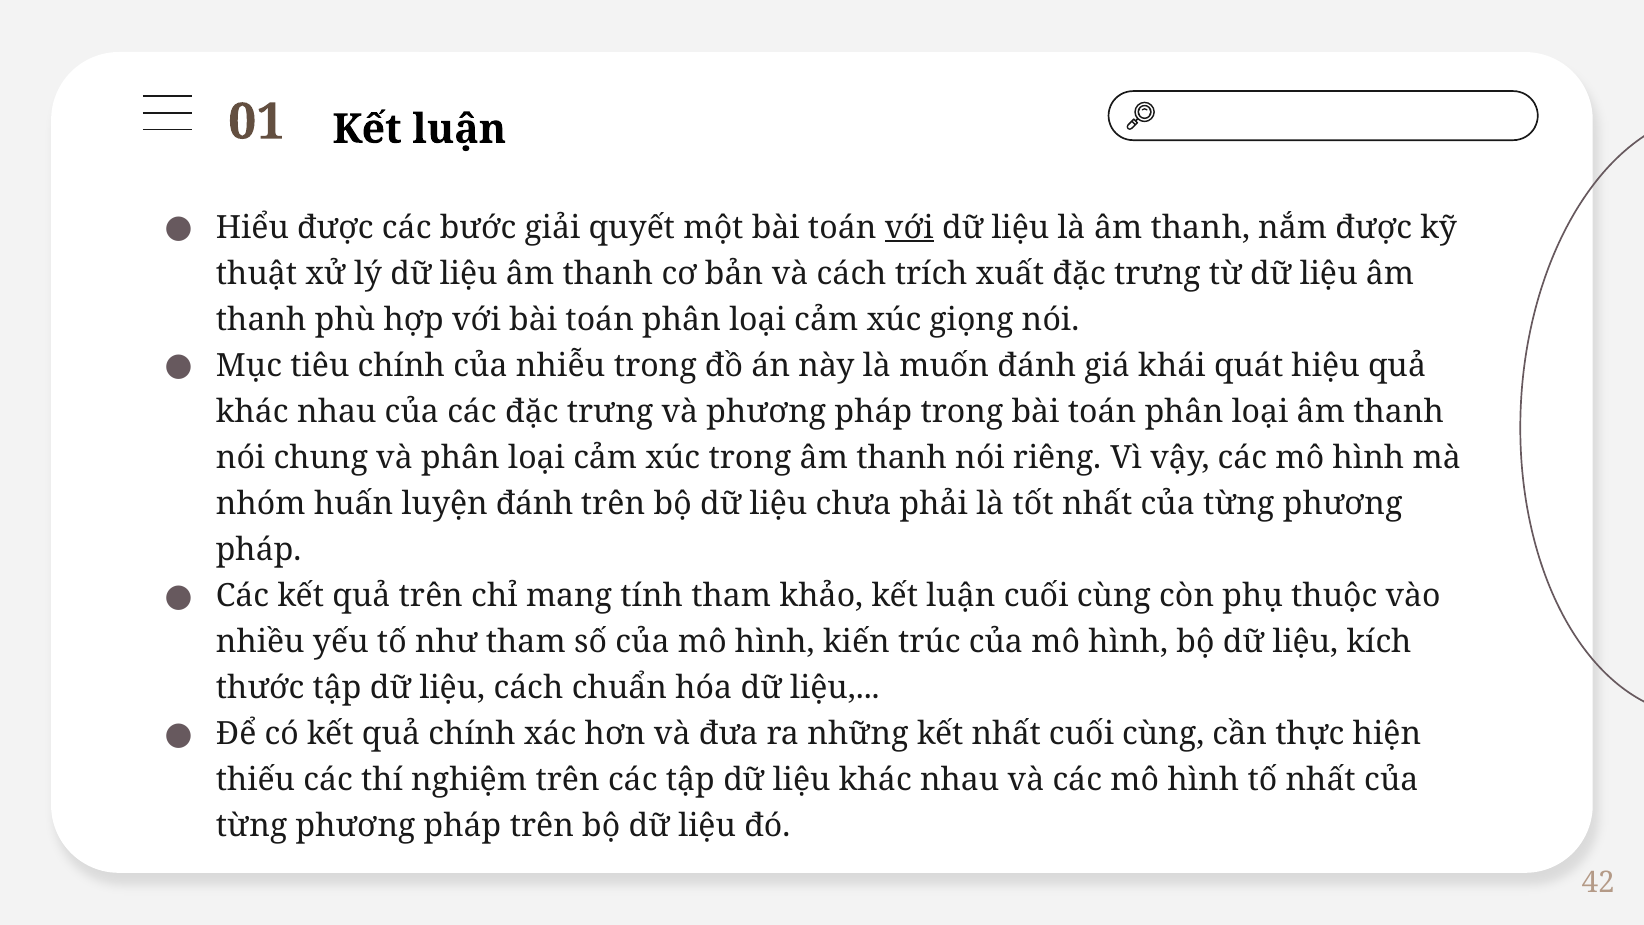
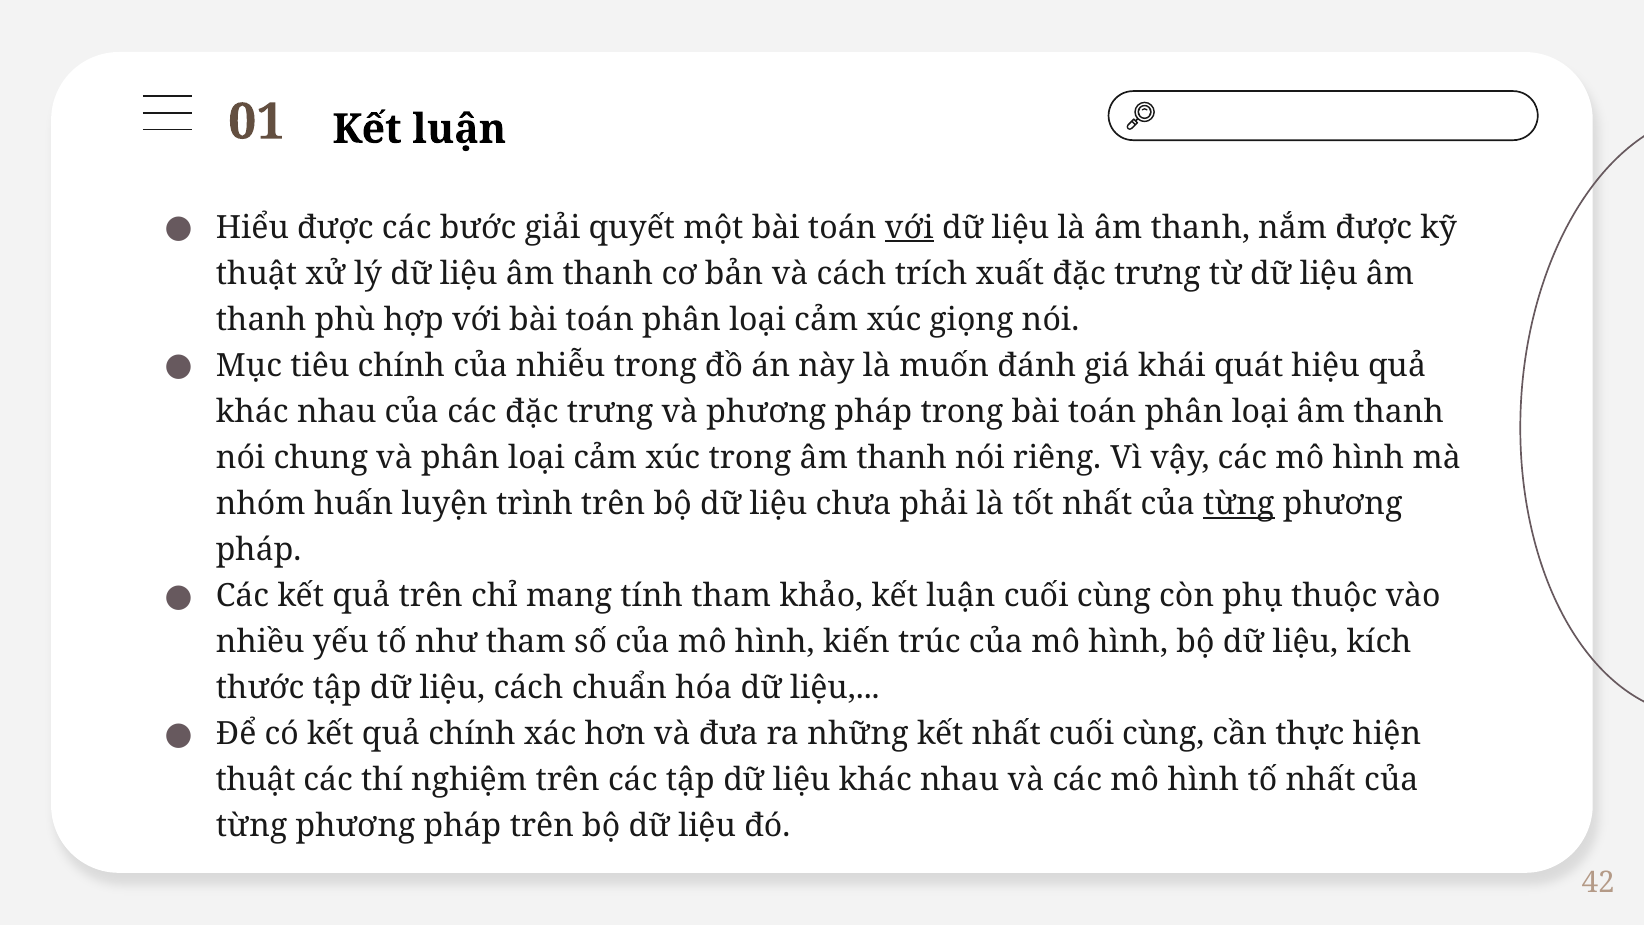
luyện đánh: đánh -> trình (535, 504)
từng underline: none -> present (1239, 504)
thiếu: thiếu -> thuật (256, 780)
